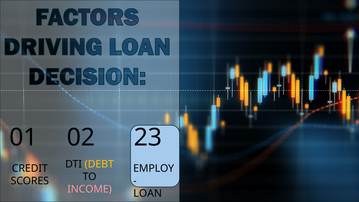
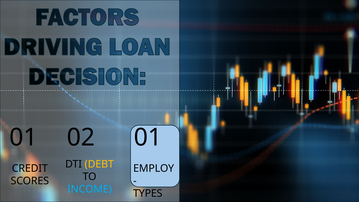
02 23: 23 -> 01 (148, 137)
INCOME colour: pink -> light blue (90, 189)
LOAN: LOAN -> TYPES (148, 193)
